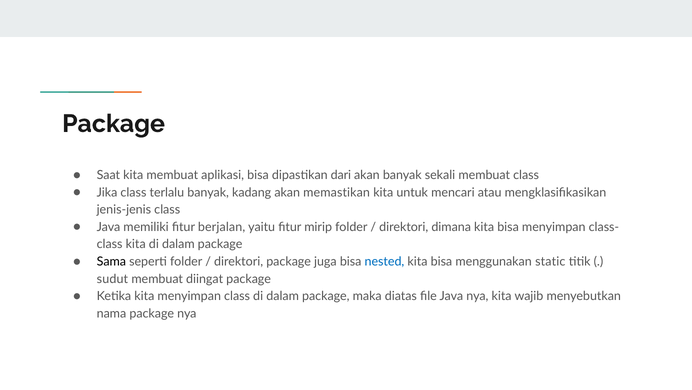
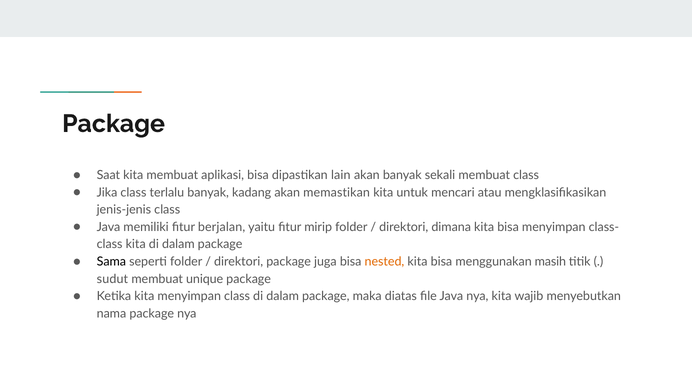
dari: dari -> lain (341, 175)
nested colour: blue -> orange (384, 261)
static: static -> masih (550, 261)
diingat: diingat -> unique (205, 278)
